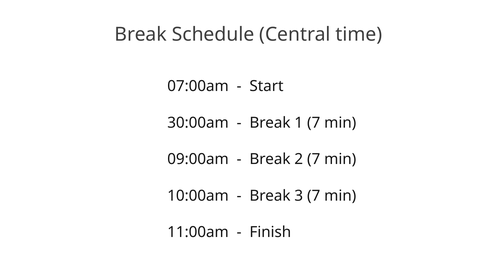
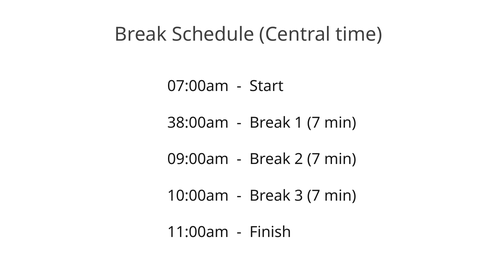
30:00am: 30:00am -> 38:00am (198, 123)
